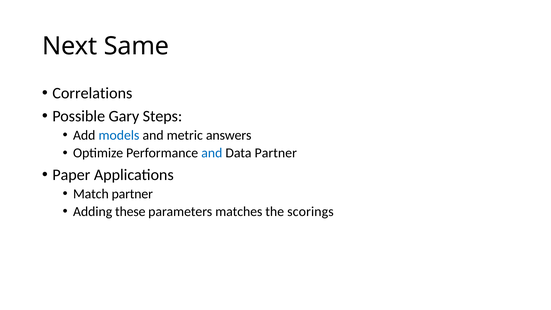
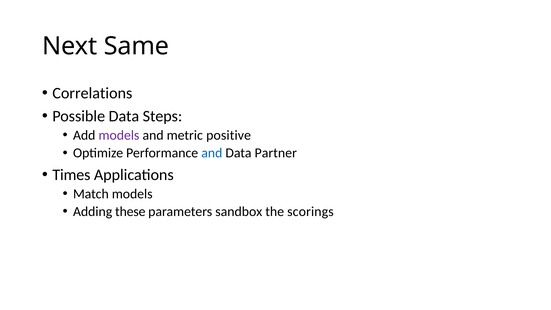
Possible Gary: Gary -> Data (124, 116)
models colour: blue -> purple (119, 135)
answers: answers -> positive (229, 135)
Paper: Paper -> Times (71, 175)
Match partner: partner -> models (132, 194)
matches: matches -> sandbox (239, 212)
